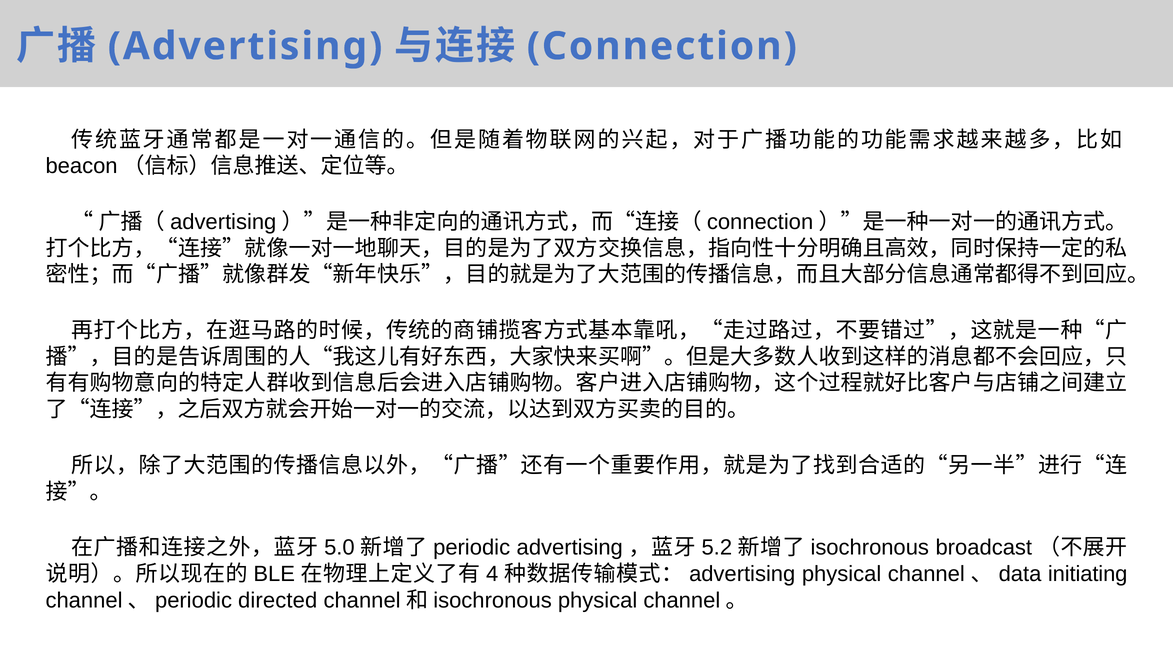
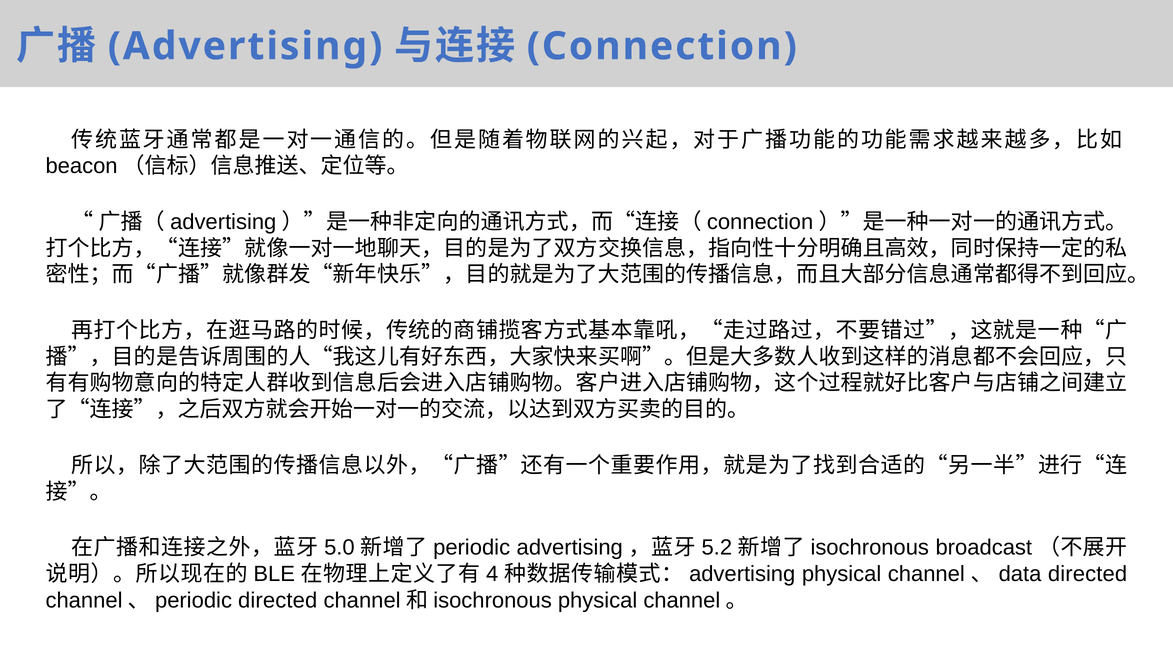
initiating: initiating -> directed (1088, 574)
